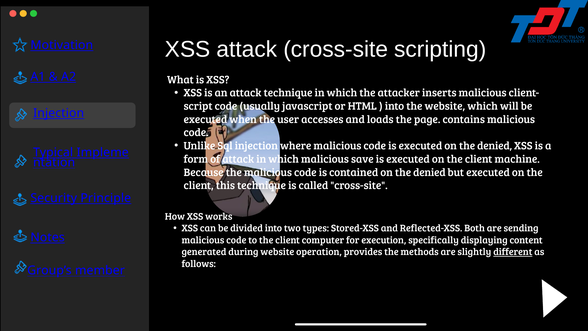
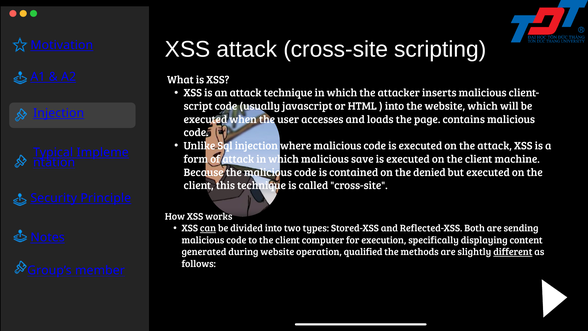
executed on the denied: denied -> attack (495, 146)
can underline: none -> present (208, 228)
provides: provides -> qualified (363, 252)
